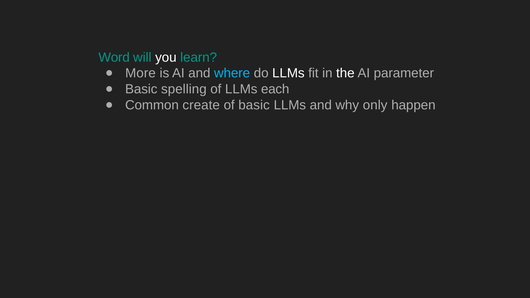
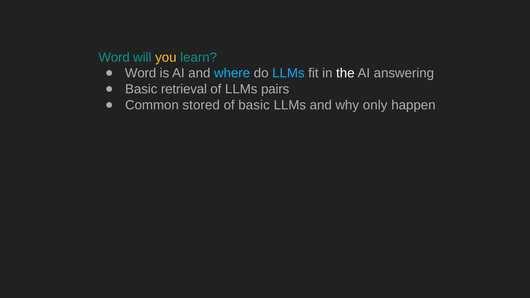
you colour: white -> yellow (166, 57)
More: More -> Word (141, 73)
LLMs colour: white -> light blue (288, 73)
parameter: parameter -> answering (404, 73)
spelling: spelling -> retrieval (184, 89)
each: each -> pairs (275, 89)
create: create -> stored (201, 105)
